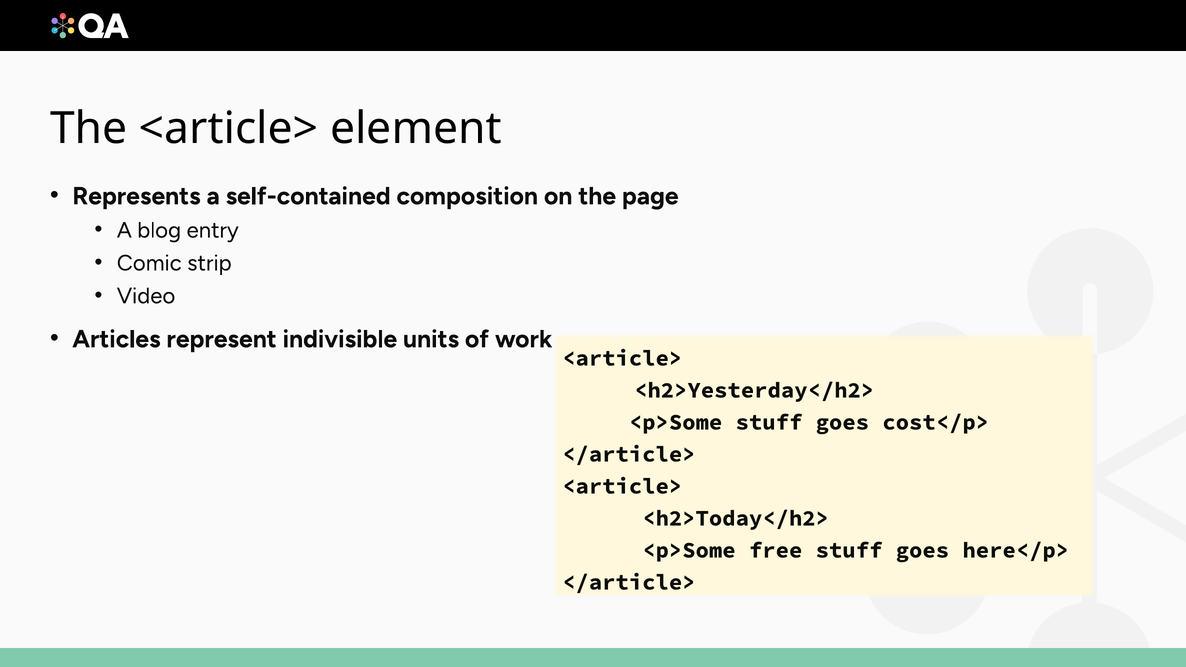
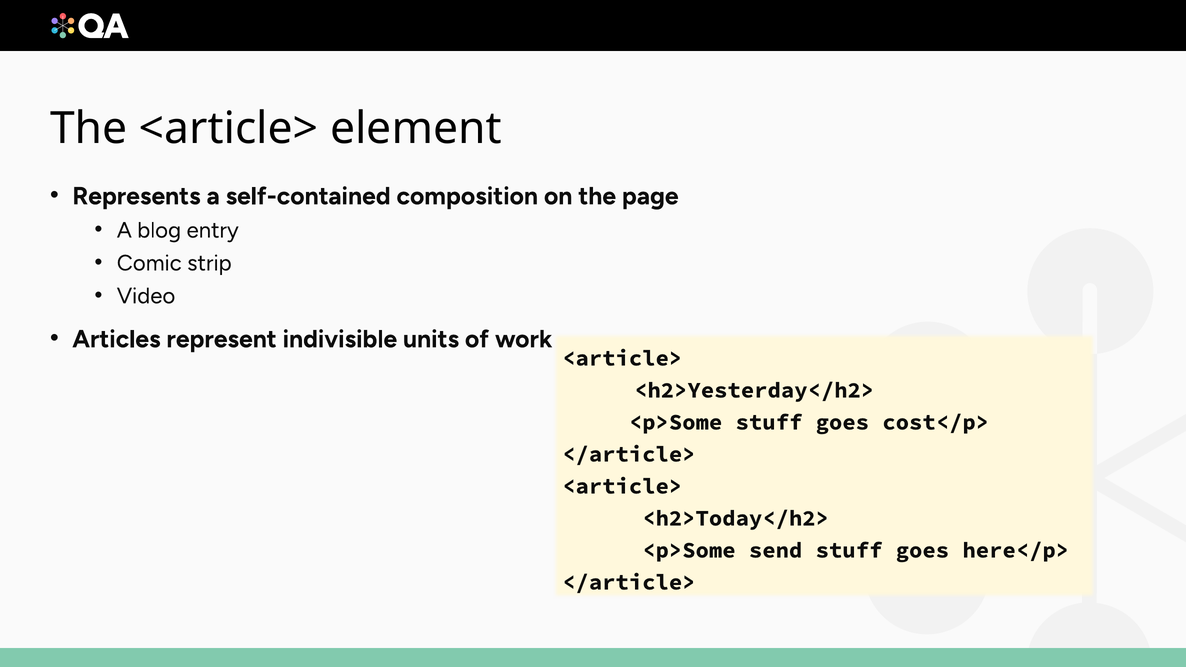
free: free -> send (776, 550)
